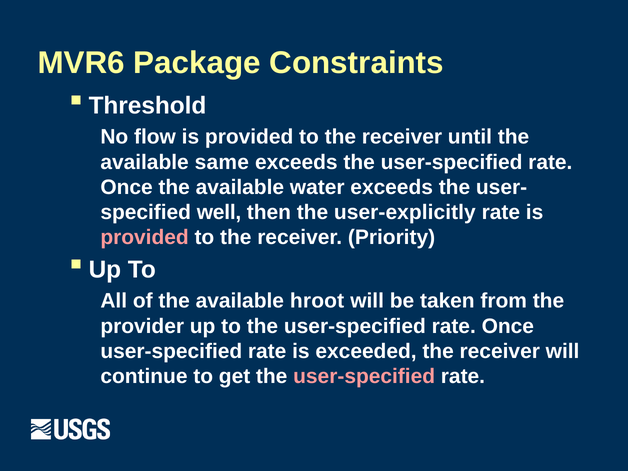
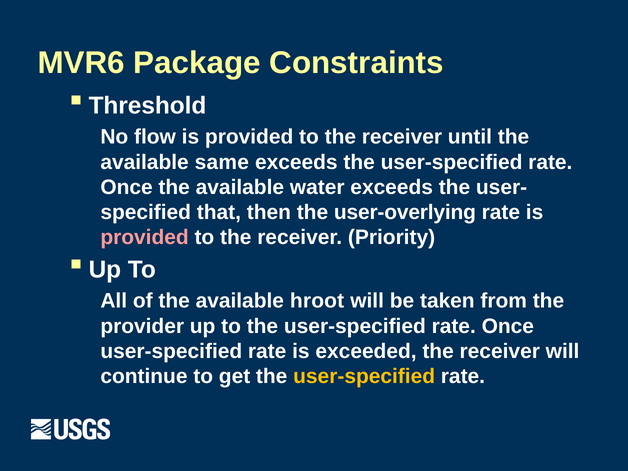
well: well -> that (219, 212)
user-explicitly: user-explicitly -> user-overlying (405, 212)
user-specified colour: pink -> yellow (364, 376)
